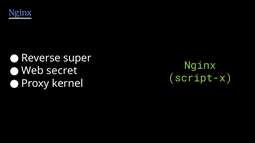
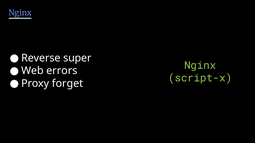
secret: secret -> errors (62, 71)
kernel: kernel -> forget (68, 84)
